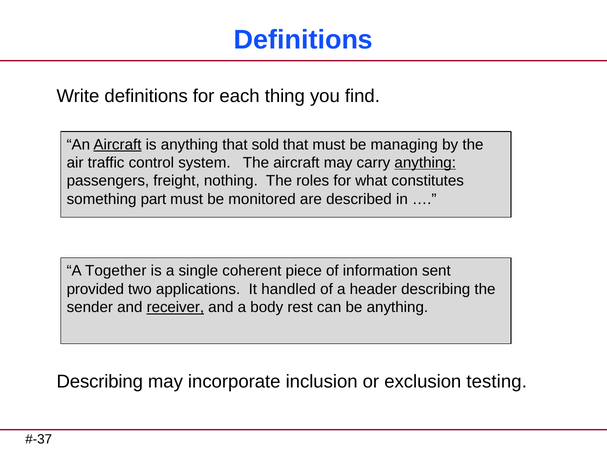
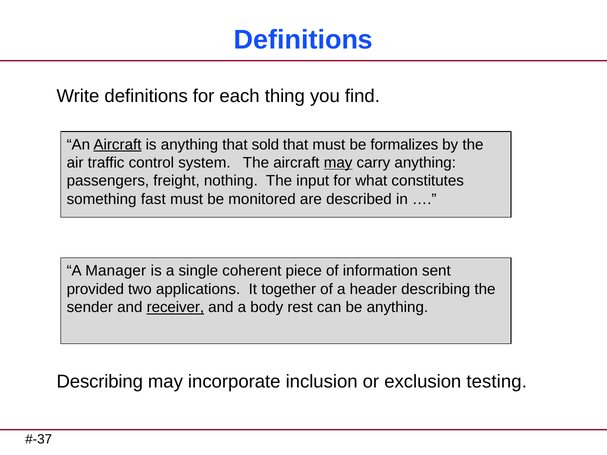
managing: managing -> formalizes (404, 145)
may underline: none -> present (338, 163)
anything underline: present -> none (425, 163)
roles: roles -> input (313, 181)
part: part -> fast (153, 199)
Together: Together -> Manager (116, 271)
handled: handled -> together (289, 289)
